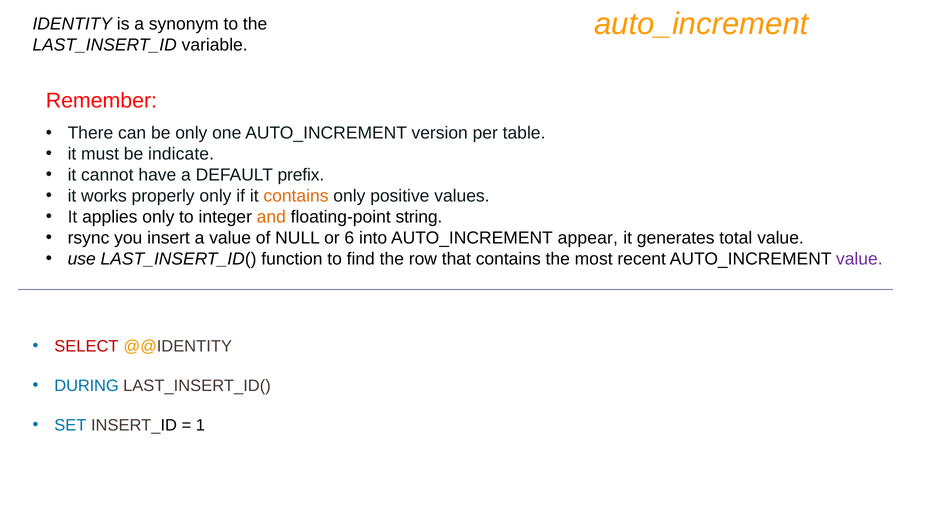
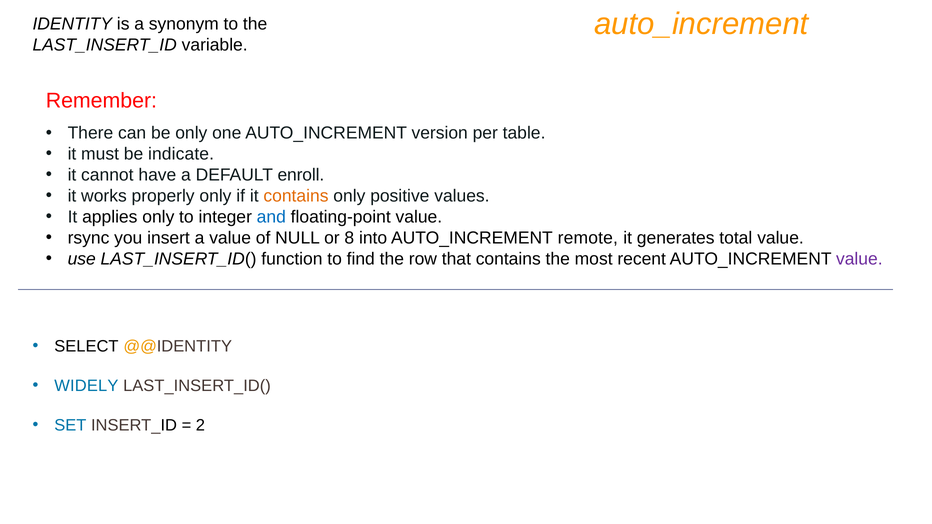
prefix: prefix -> enroll (301, 175)
and colour: orange -> blue (271, 217)
floating-point string: string -> value (419, 217)
6: 6 -> 8 (349, 238)
appear: appear -> remote (588, 238)
SELECT colour: red -> black (86, 346)
DURING: DURING -> WIDELY (86, 386)
1: 1 -> 2 (200, 425)
